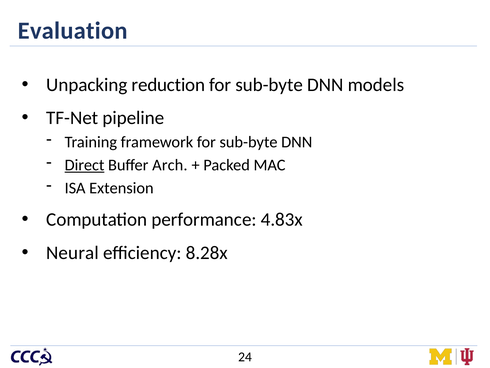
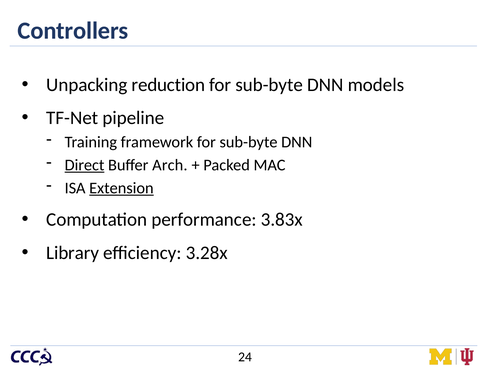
Evaluation: Evaluation -> Controllers (73, 31)
Extension underline: none -> present (121, 188)
4.83x: 4.83x -> 3.83x (282, 219)
Neural: Neural -> Library (73, 252)
8.28x: 8.28x -> 3.28x (207, 252)
